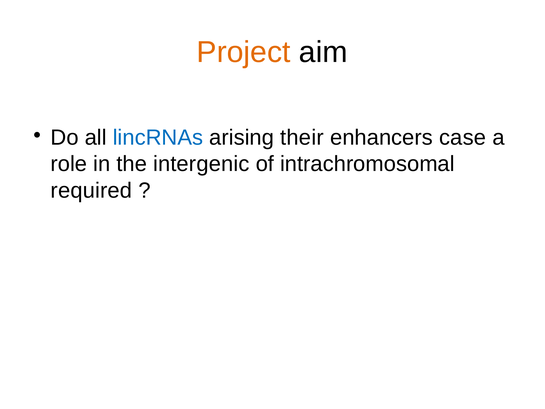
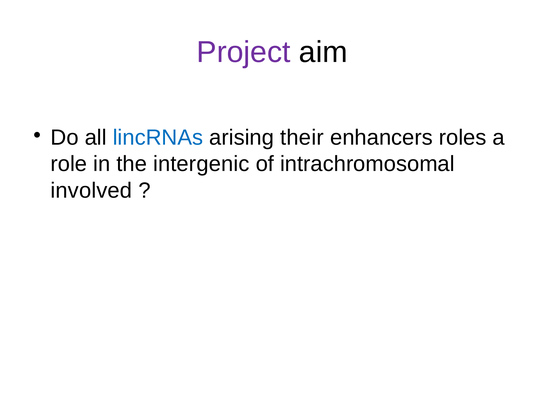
Project colour: orange -> purple (244, 52)
case: case -> roles (463, 138)
required: required -> involved (91, 190)
